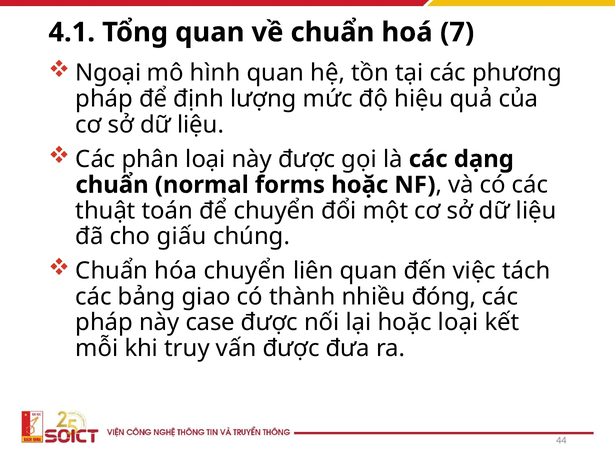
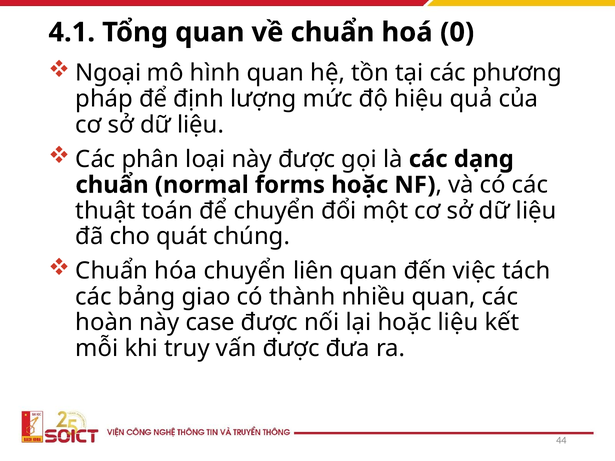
7: 7 -> 0 (457, 32)
giấu: giấu -> quát (182, 237)
nhiều đóng: đóng -> quan (444, 297)
pháp: pháp -> hoàn (104, 323)
hoặc loại: loại -> liệu (458, 323)
